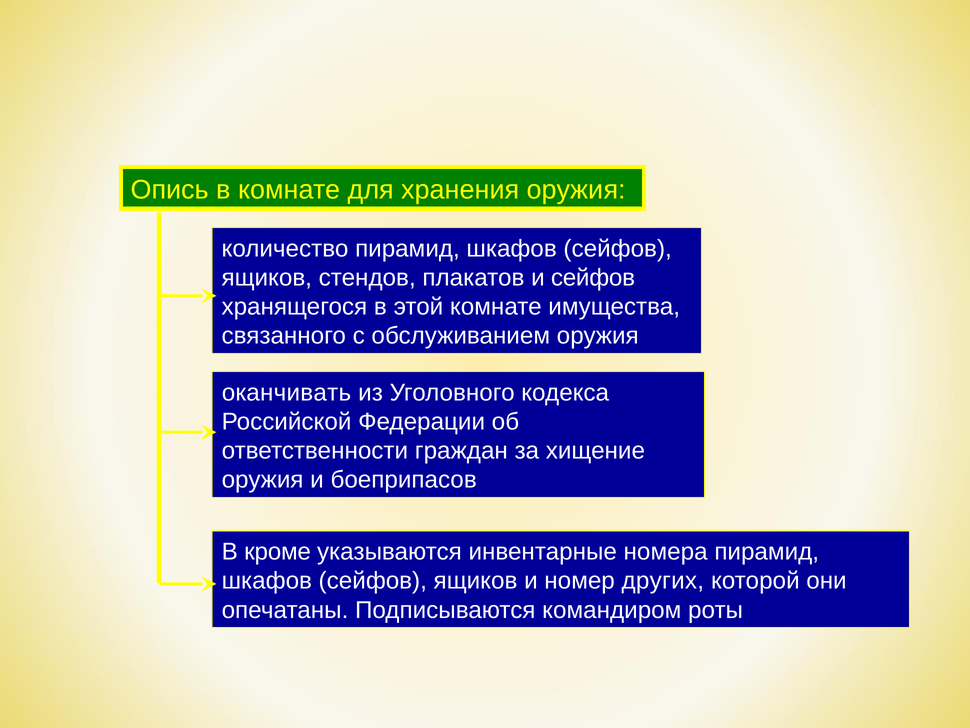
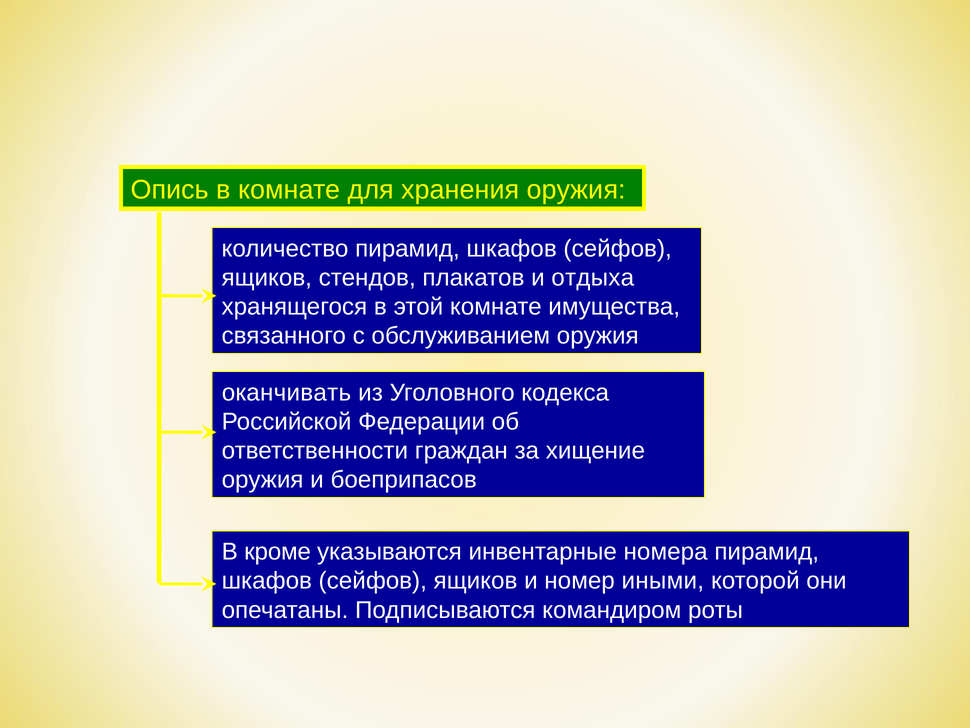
и сейфов: сейфов -> отдыха (593, 277)
других: других -> иными (663, 581)
